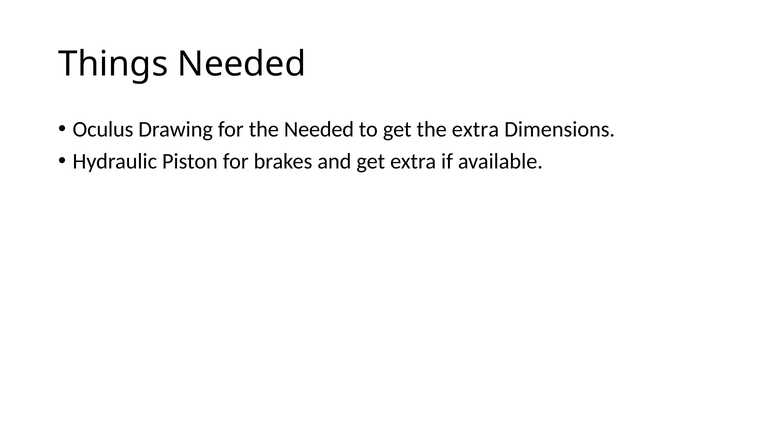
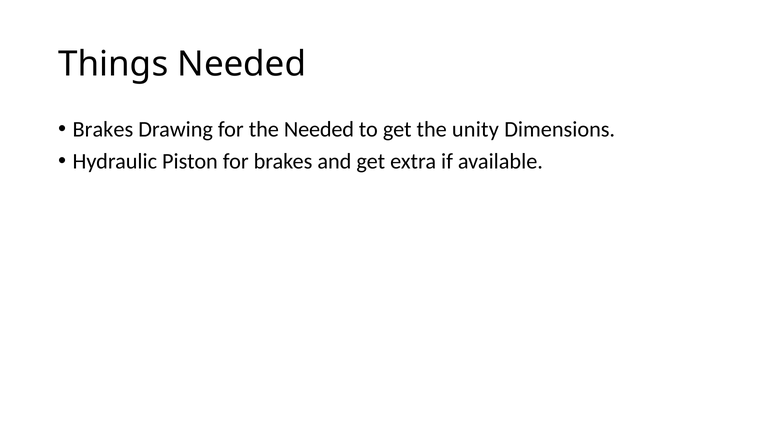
Oculus: Oculus -> Brakes (103, 129)
the extra: extra -> unity (475, 129)
